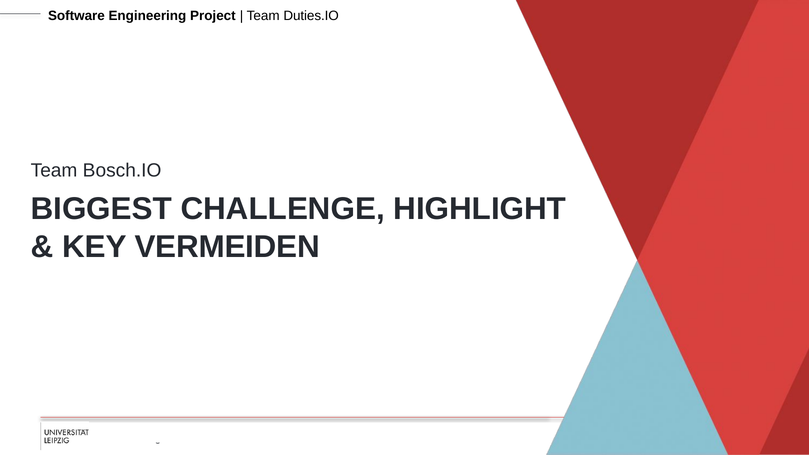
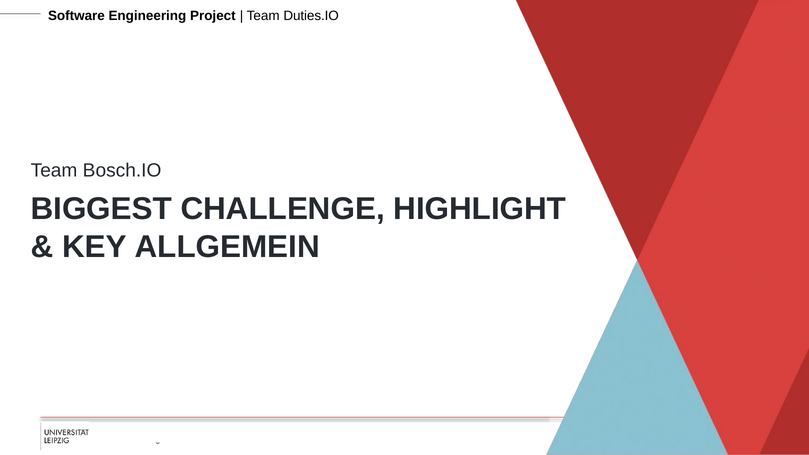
VERMEIDEN: VERMEIDEN -> ALLGEMEIN (227, 247)
